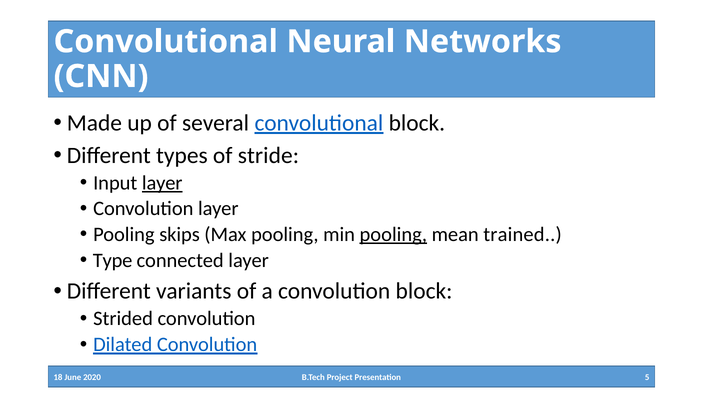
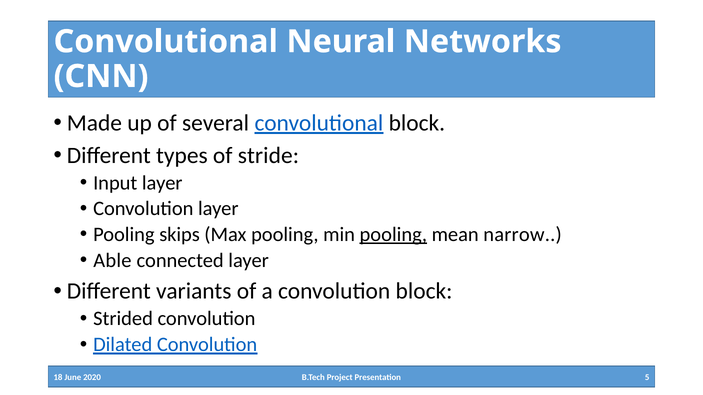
layer underline: present -> none (162, 183)
trained: trained -> narrow (523, 235)
Type: Type -> Able (112, 261)
